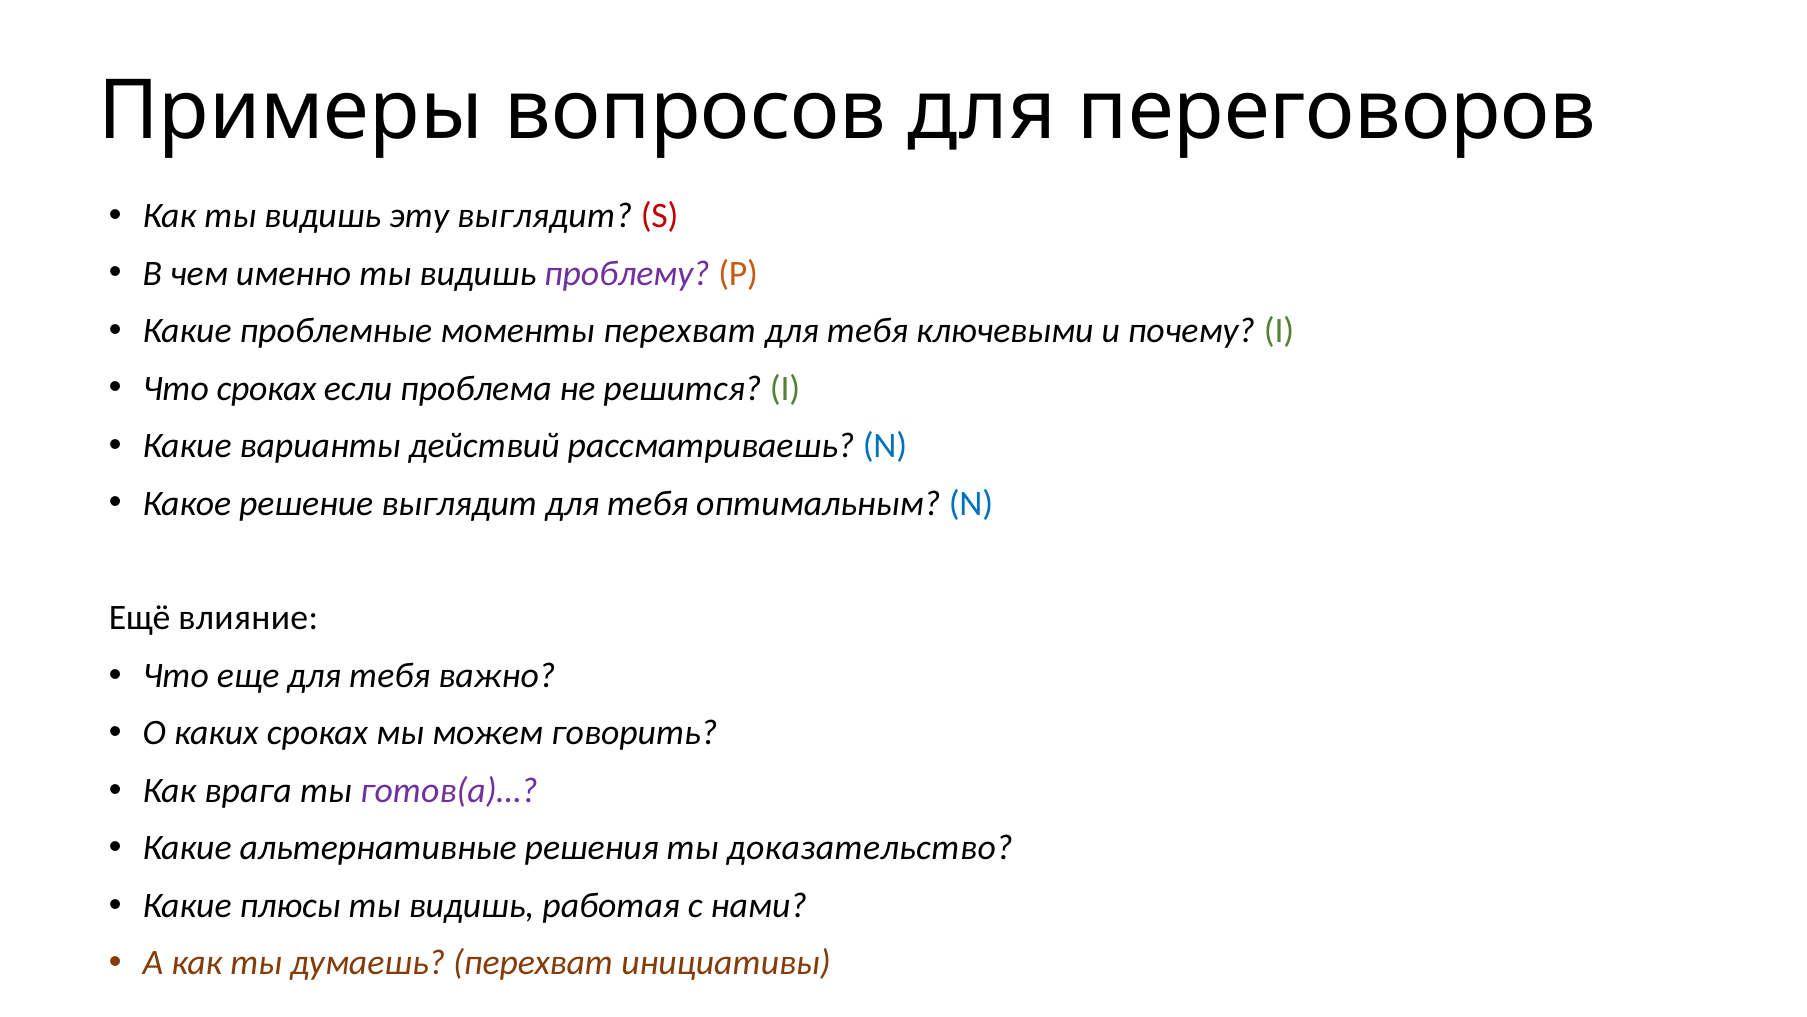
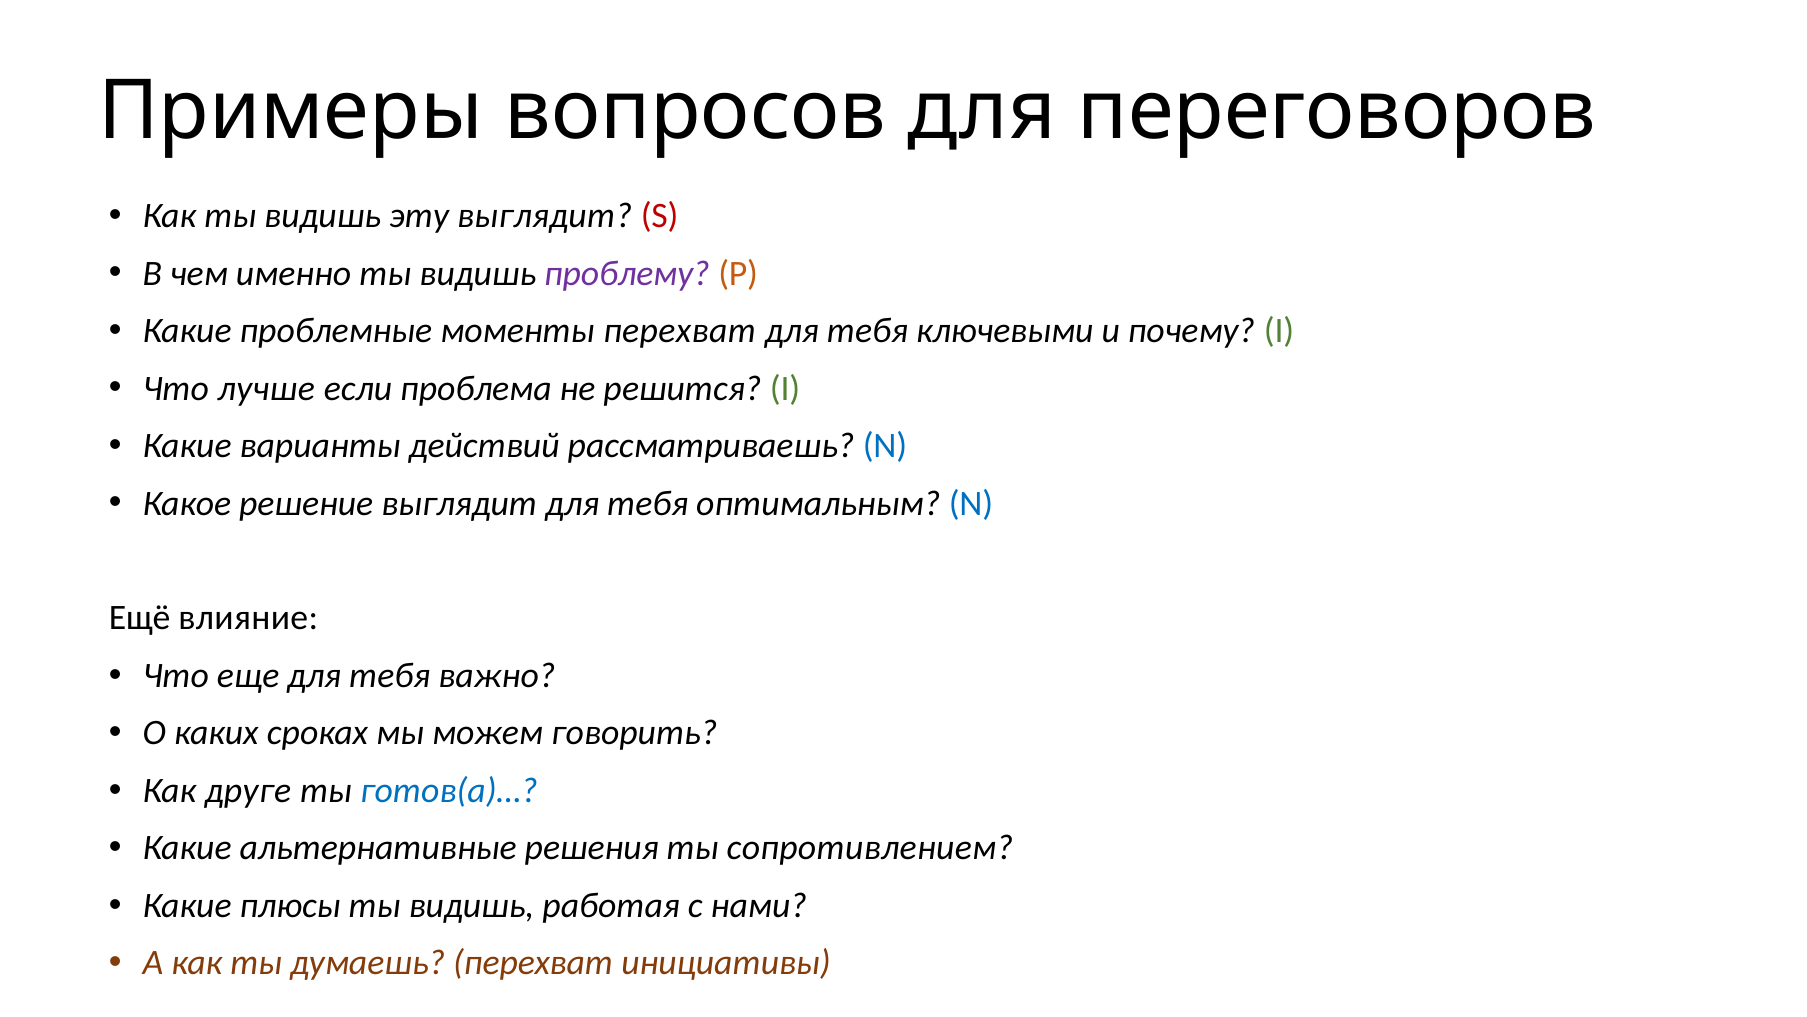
Что сроках: сроках -> лучше (266, 388)
врага: врага -> друге (248, 790)
готов(а)… colour: purple -> blue (449, 790)
доказательство: доказательство -> сопротивлением (870, 848)
